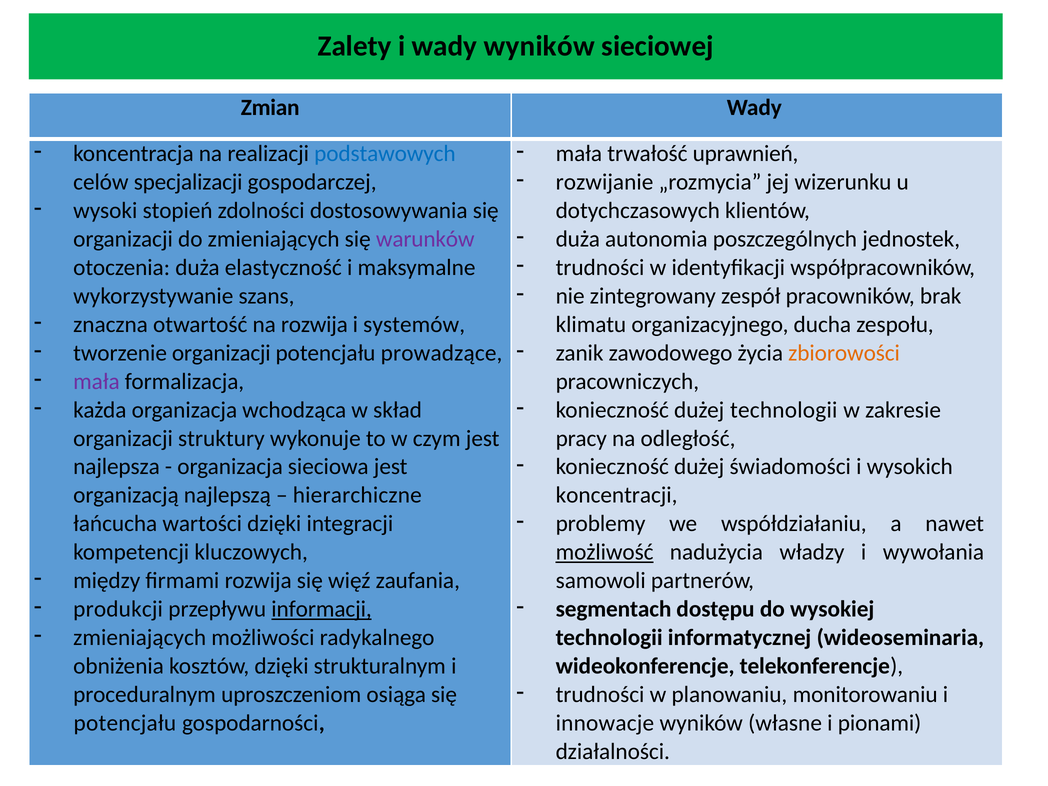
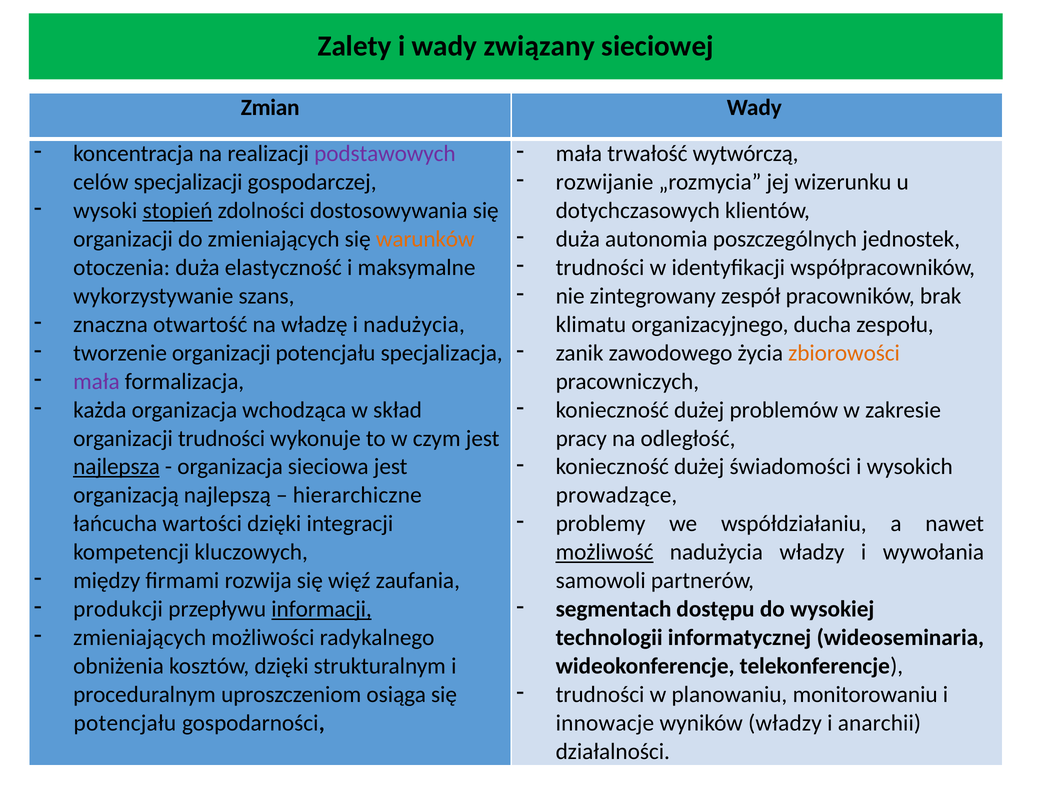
wady wyników: wyników -> związany (539, 46)
podstawowych colour: blue -> purple (385, 154)
uprawnień: uprawnień -> wytwórczą (746, 154)
stopień underline: none -> present (178, 211)
warunków colour: purple -> orange (425, 239)
na rozwija: rozwija -> władzę (314, 324)
i systemów: systemów -> nadużycia (414, 324)
prowadzące: prowadzące -> specjalizacja (442, 353)
dużej technologii: technologii -> problemów (784, 410)
organizacji struktury: struktury -> trudności (222, 438)
najlepsza underline: none -> present (117, 467)
koncentracji: koncentracji -> prowadzące (616, 495)
wyników własne: własne -> władzy (785, 723)
pionami: pionami -> anarchii (879, 723)
